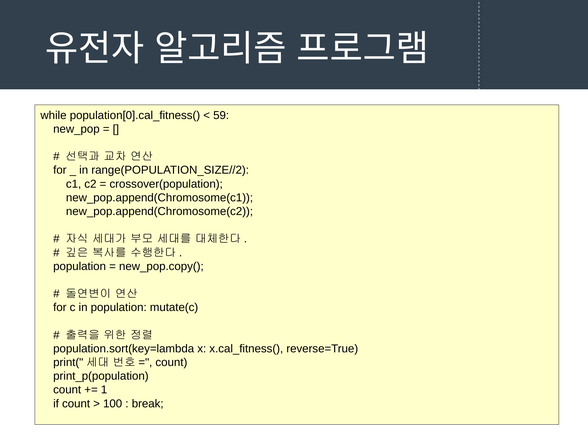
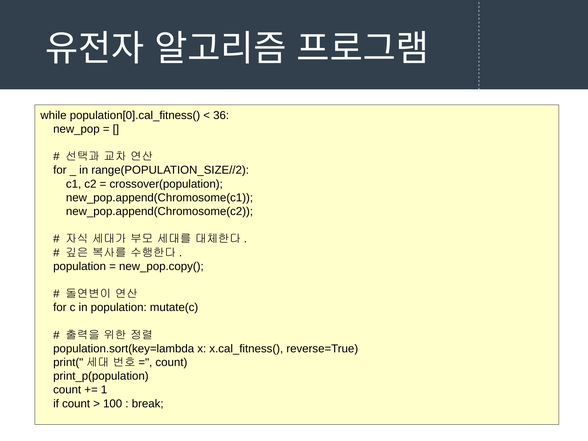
59: 59 -> 36 (221, 115)
